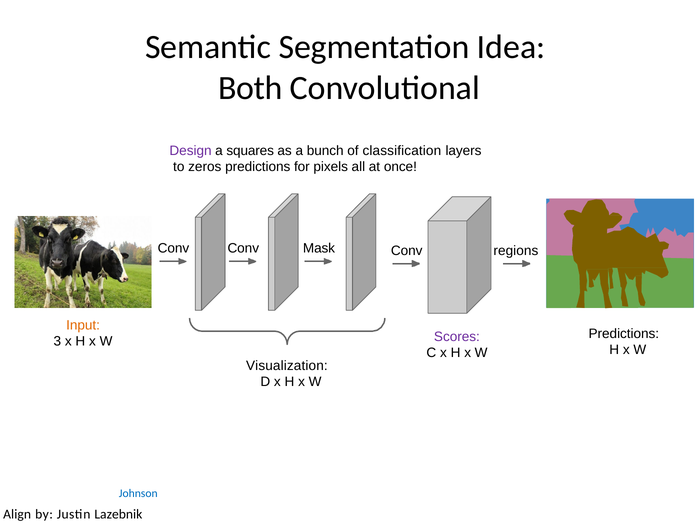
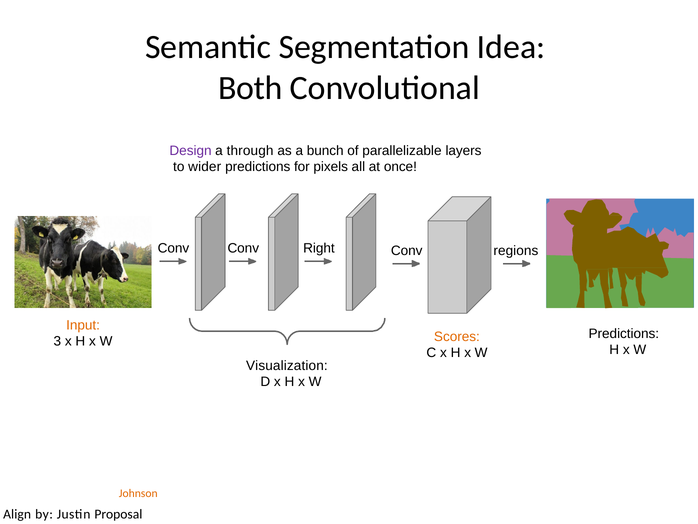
squares: squares -> through (250, 151)
classification: classification -> parallelizable (402, 151)
zeros: zeros -> wider (205, 167)
Mask: Mask -> Right (319, 248)
Scores colour: purple -> orange (457, 336)
Johnson colour: blue -> orange (138, 493)
Lazebnik: Lazebnik -> Proposal (118, 514)
